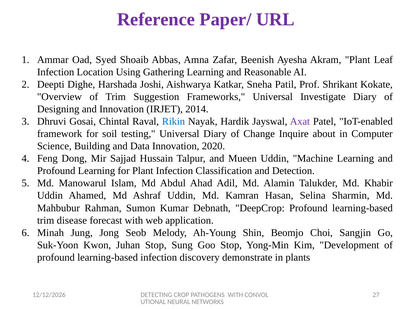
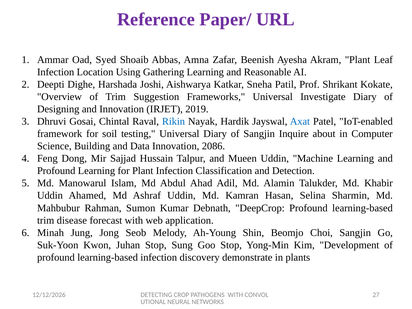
2014: 2014 -> 2019 (197, 109)
Axat colour: purple -> blue (300, 121)
of Change: Change -> Sangjin (259, 134)
2020: 2020 -> 2086 (213, 146)
